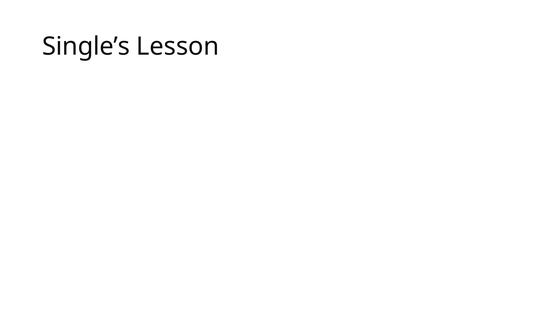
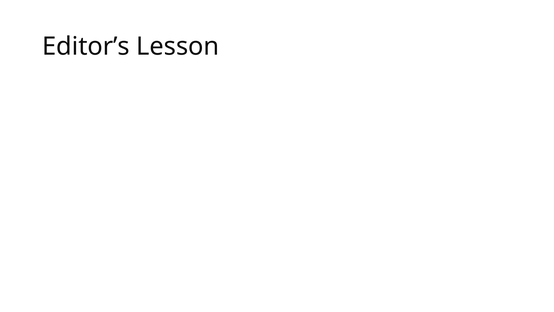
Single’s: Single’s -> Editor’s (86, 47)
